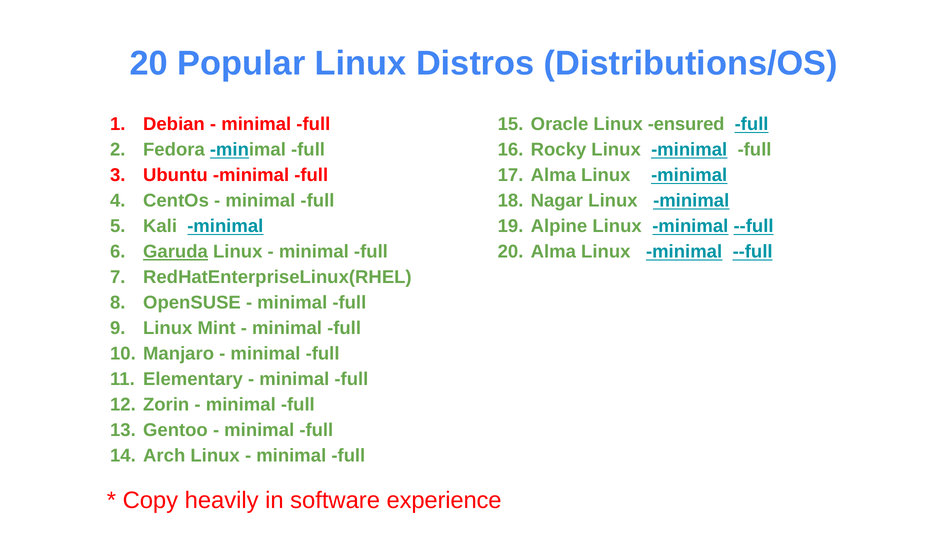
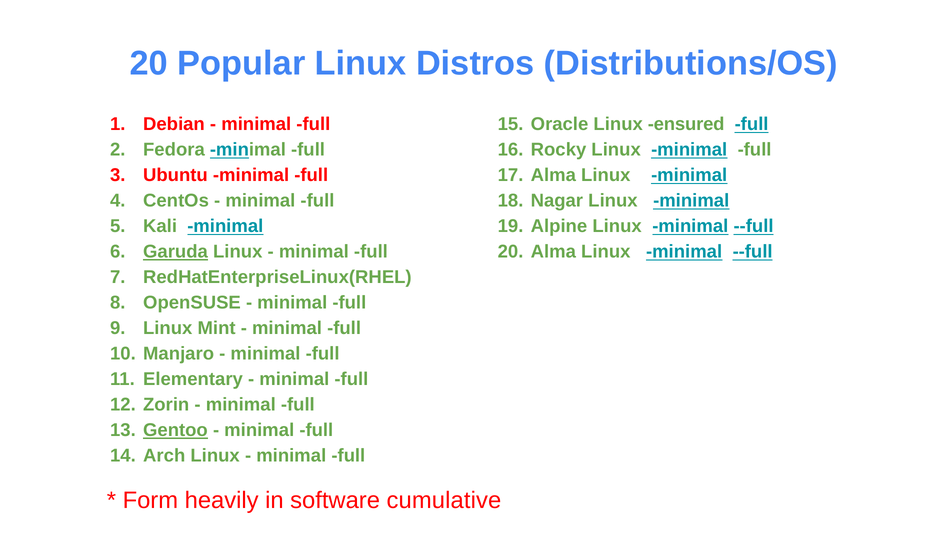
Gentoo underline: none -> present (175, 430)
Copy: Copy -> Form (150, 500)
experience: experience -> cumulative (444, 500)
